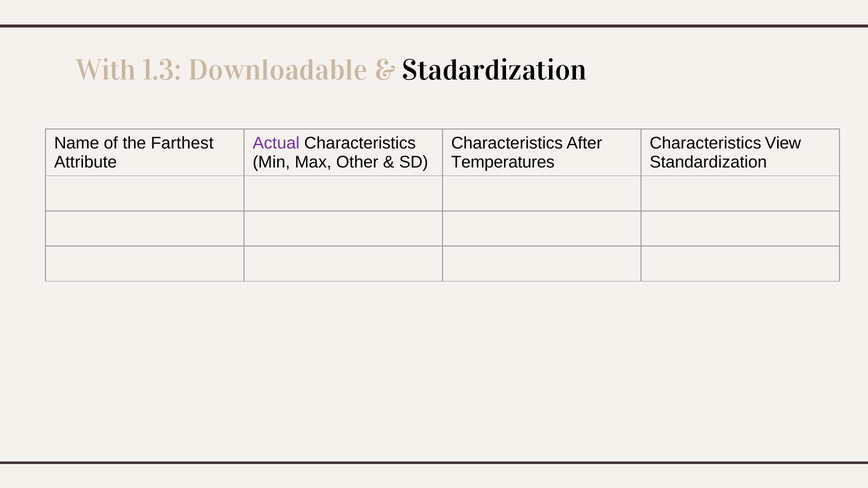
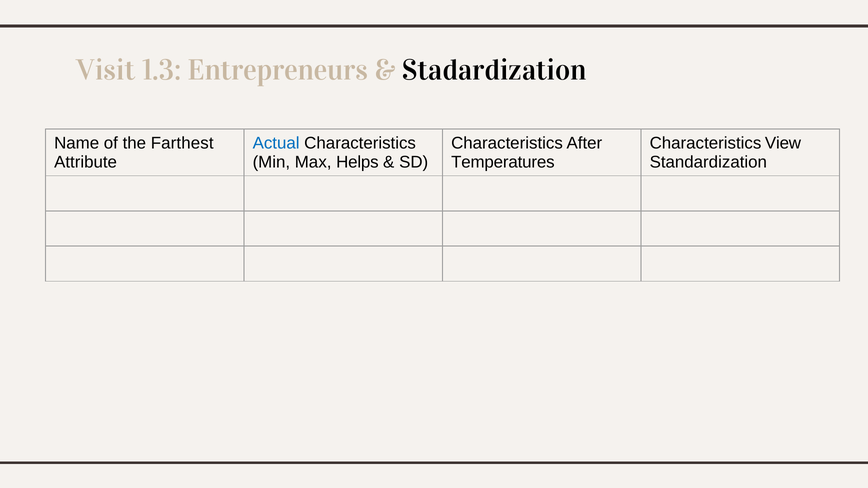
With: With -> Visit (106, 70)
Downloadable: Downloadable -> Entrepreneurs (278, 70)
Actual colour: purple -> blue (276, 143)
Other: Other -> Helps (357, 162)
